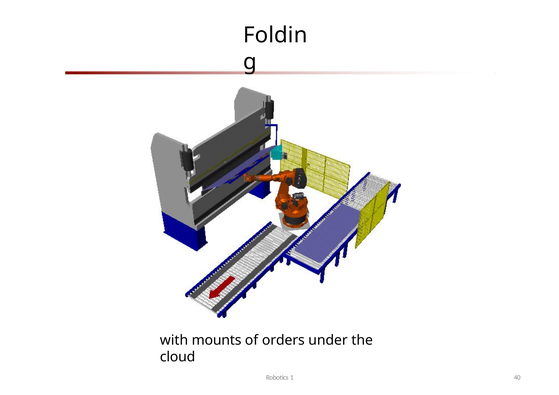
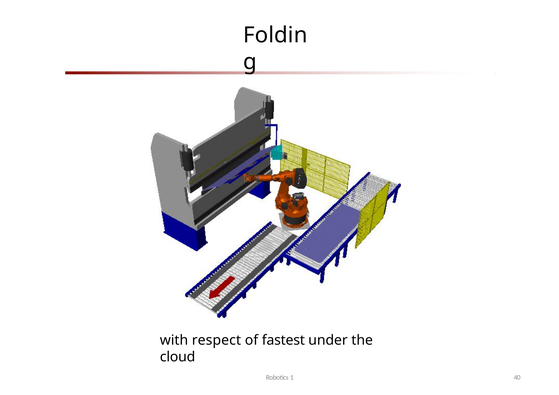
mounts: mounts -> respect (216, 340)
orders: orders -> fastest (283, 340)
